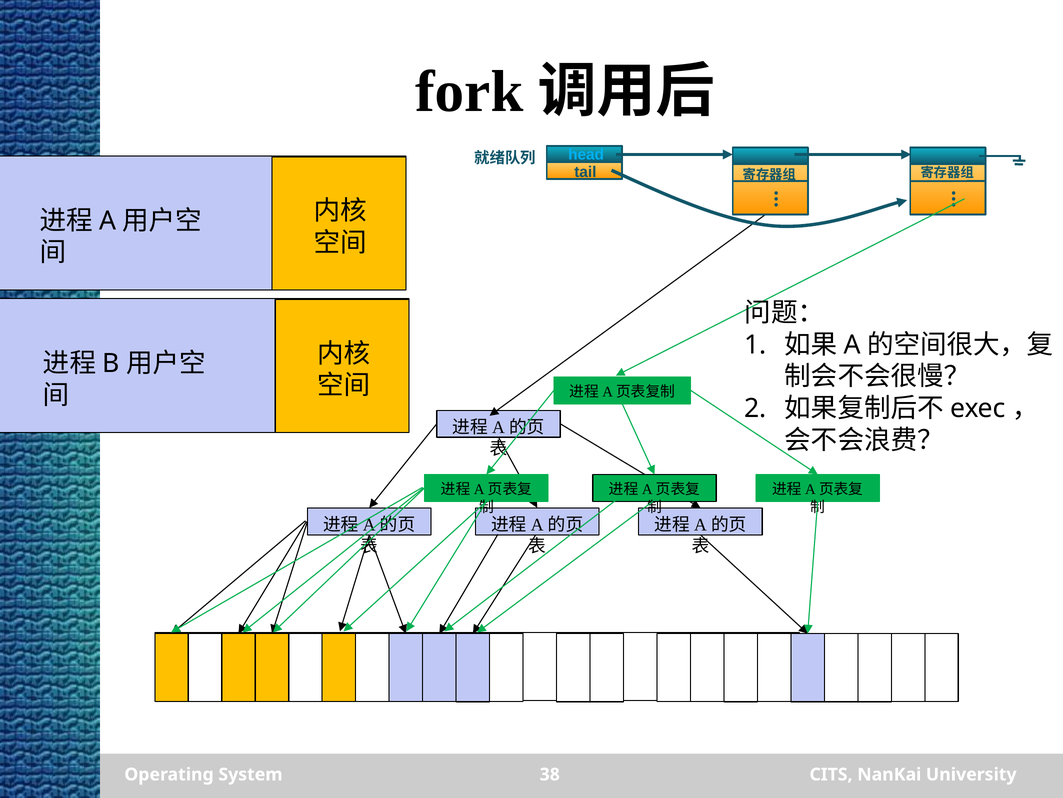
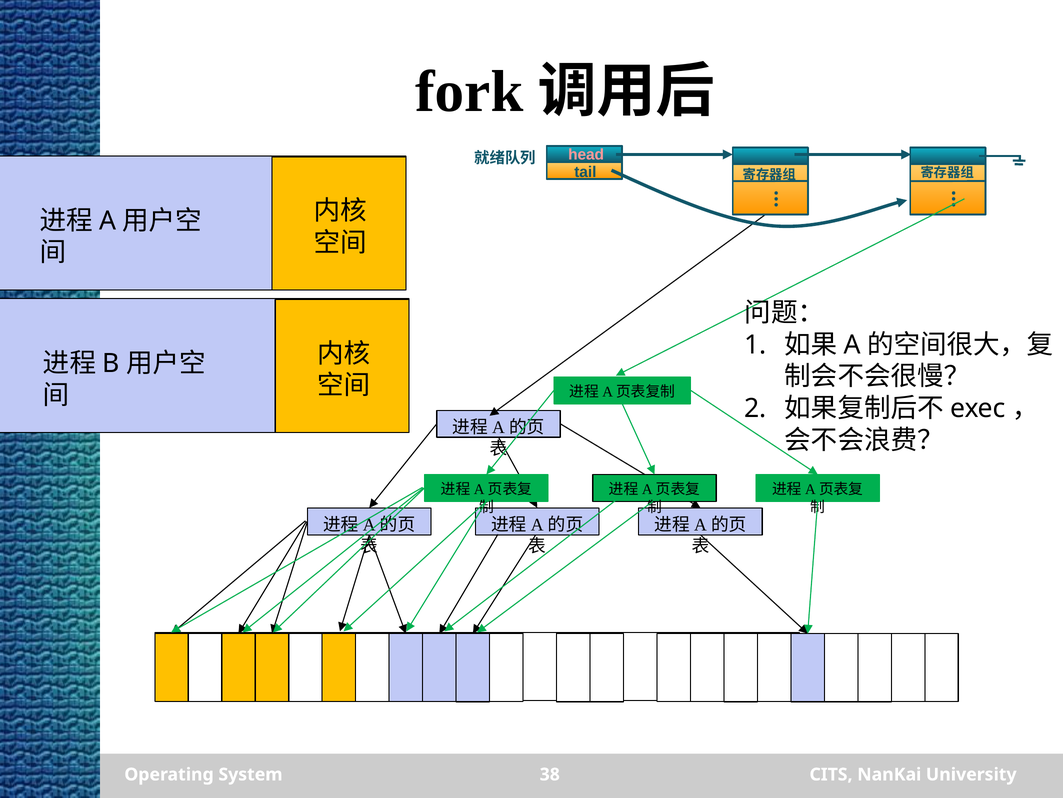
head colour: light blue -> pink (586, 155)
